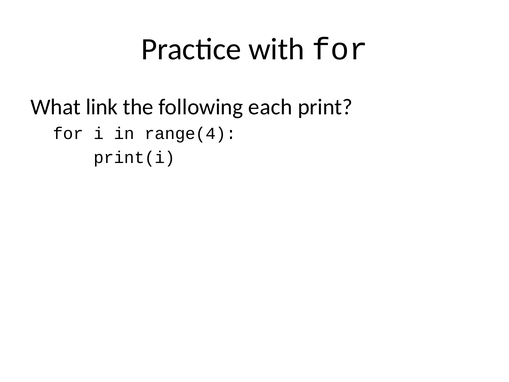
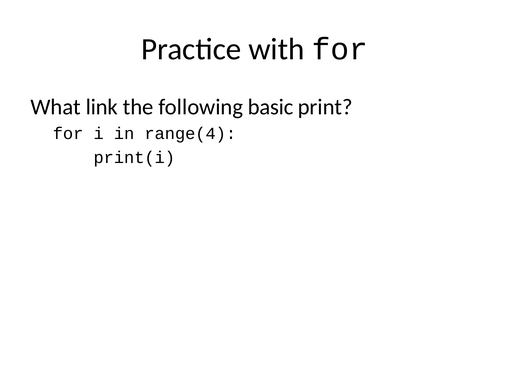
each: each -> basic (271, 107)
